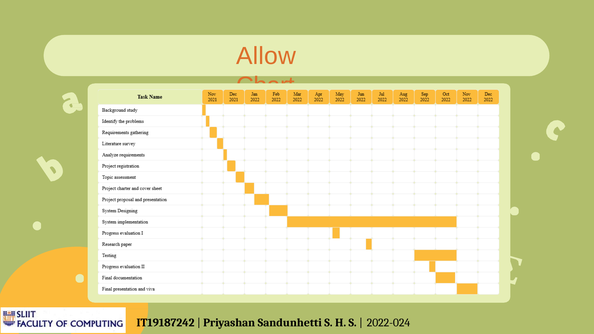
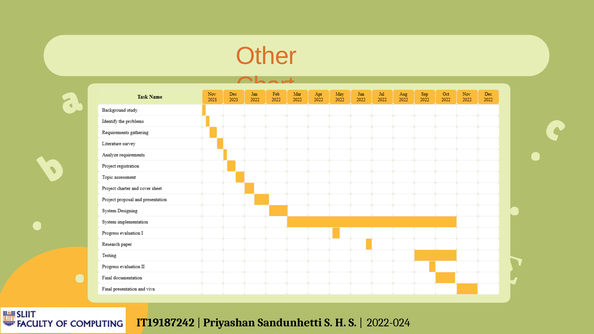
Allow: Allow -> Other (266, 56)
